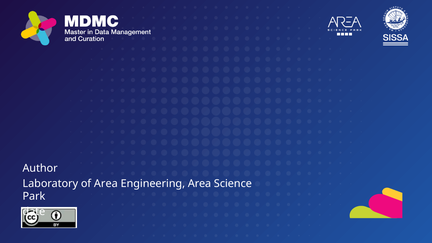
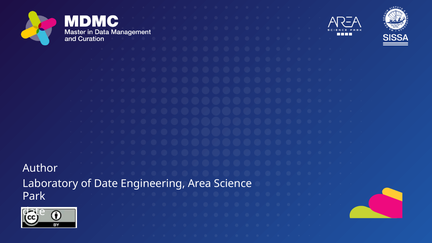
of Area: Area -> Date (106, 183)
